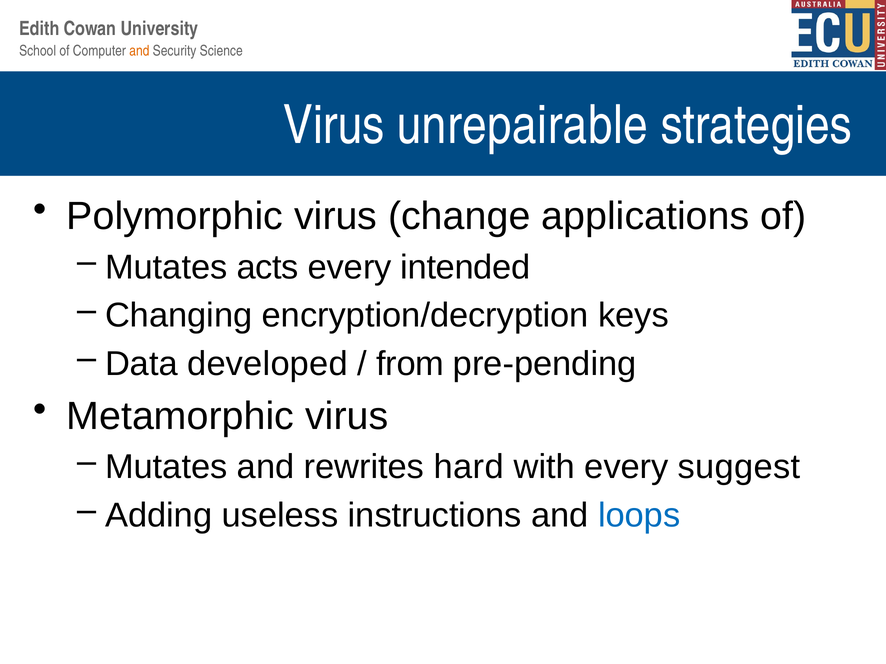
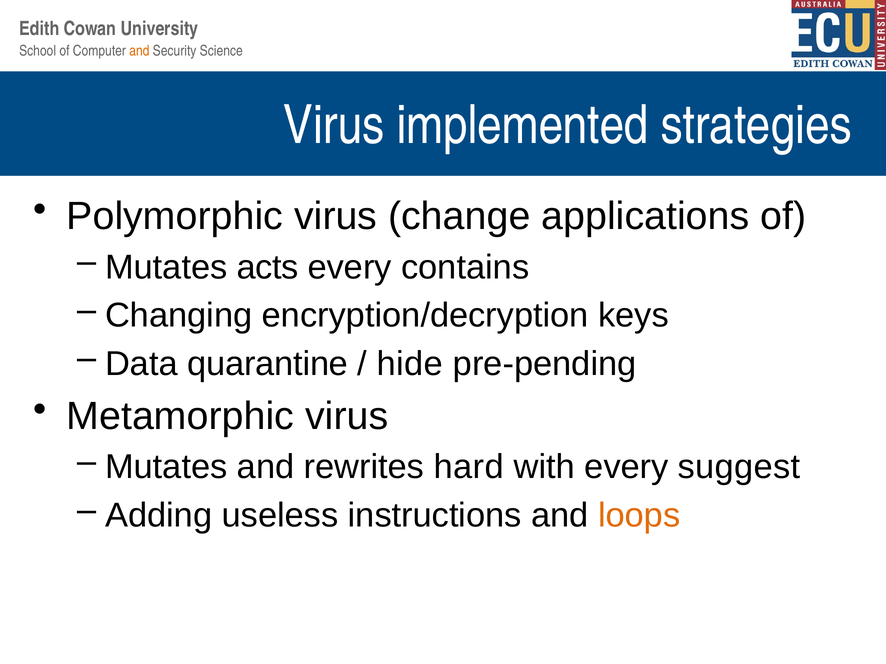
unrepairable: unrepairable -> implemented (523, 125)
intended: intended -> contains (465, 267)
developed: developed -> quarantine (268, 364)
from: from -> hide (410, 364)
loops colour: blue -> orange (639, 516)
